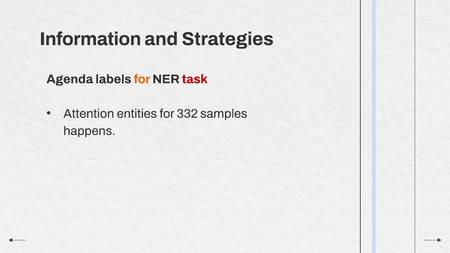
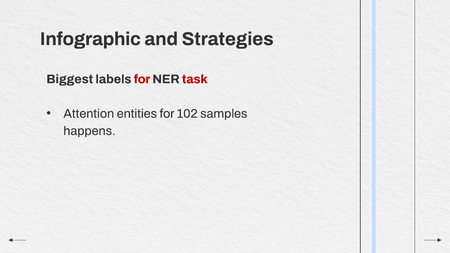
Information: Information -> Infographic (90, 39)
Agenda: Agenda -> Biggest (70, 79)
for colour: orange -> red (142, 79)
332: 332 -> 102 (187, 114)
